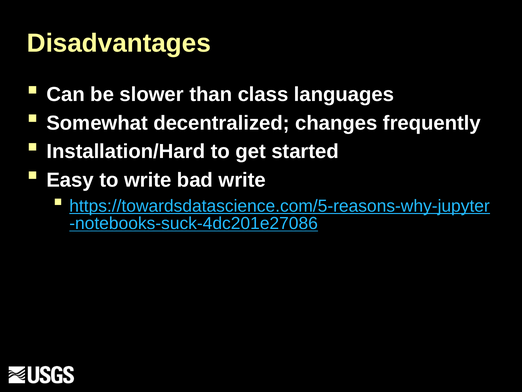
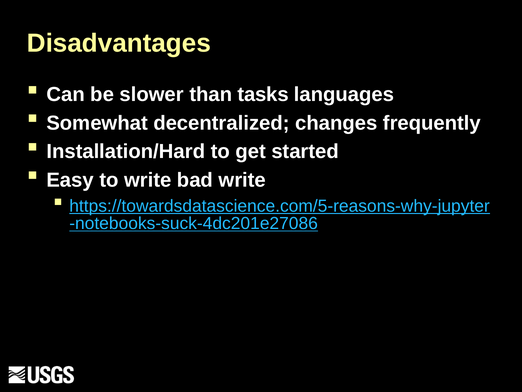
class: class -> tasks (263, 94)
